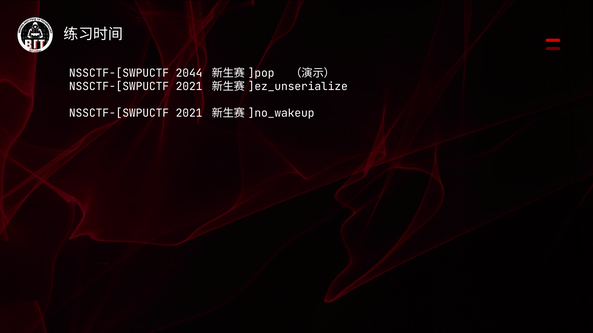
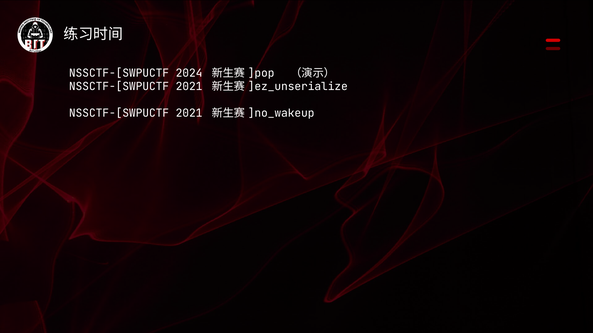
2044: 2044 -> 2024 (189, 73)
